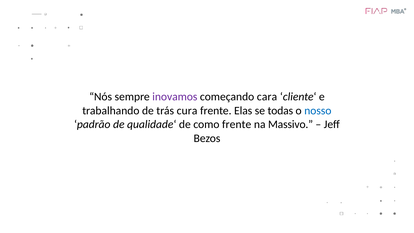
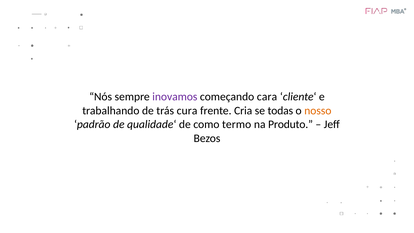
Elas: Elas -> Cria (243, 111)
nosso colour: blue -> orange (318, 111)
como frente: frente -> termo (237, 125)
Massivo: Massivo -> Produto (291, 125)
